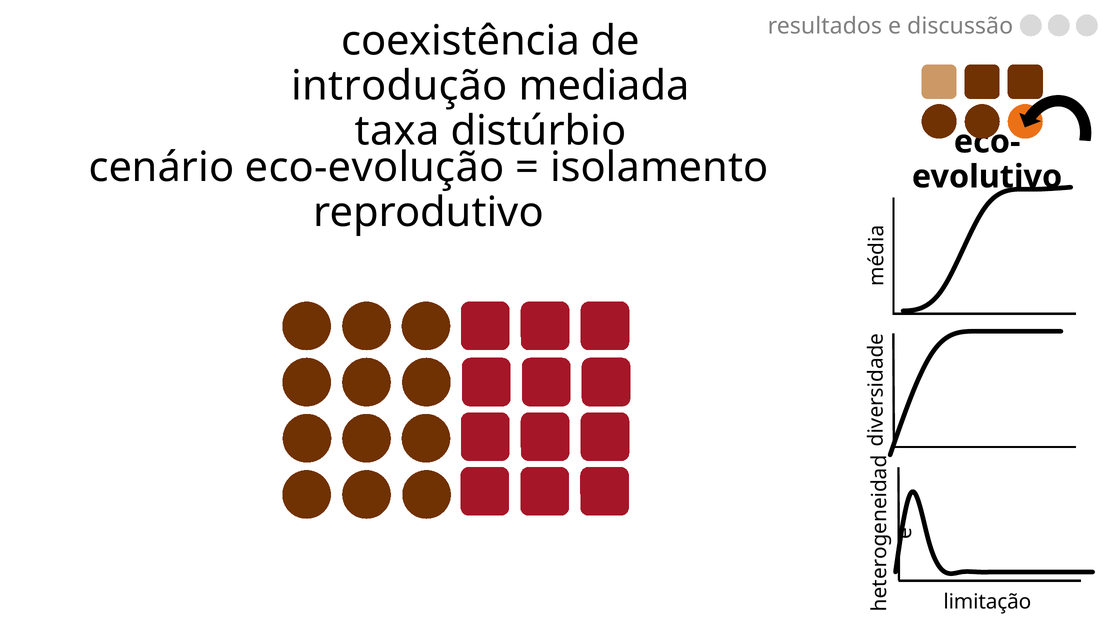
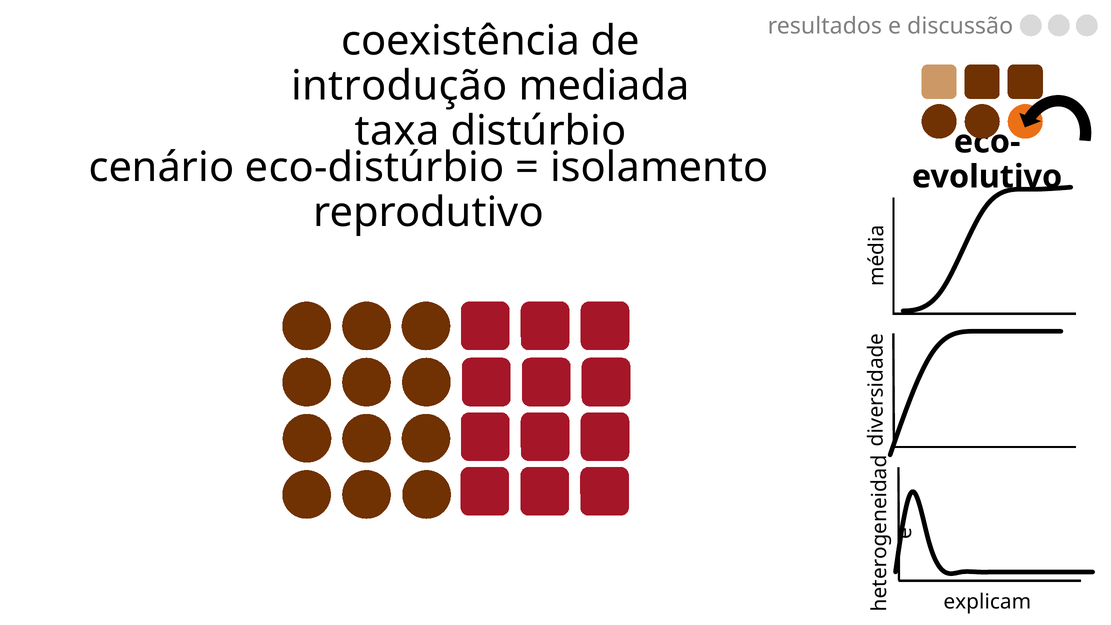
eco-evolução: eco-evolução -> eco-distúrbio (375, 167)
limitação: limitação -> explicam (987, 602)
